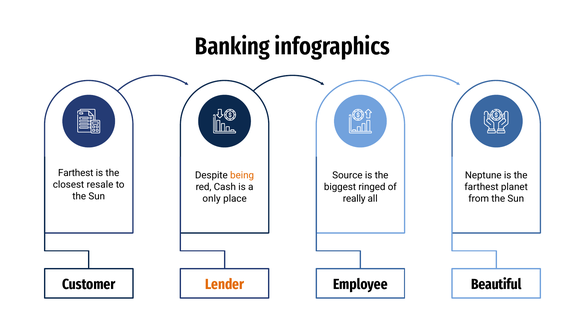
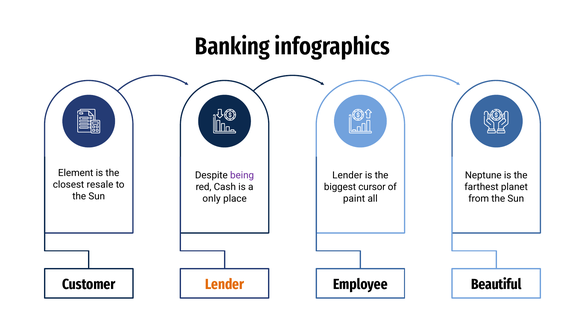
Farthest: Farthest -> Element (76, 173)
being colour: orange -> purple (242, 175)
Source: Source -> Lender (347, 175)
ringed: ringed -> cursor (372, 187)
really: really -> paint (354, 199)
